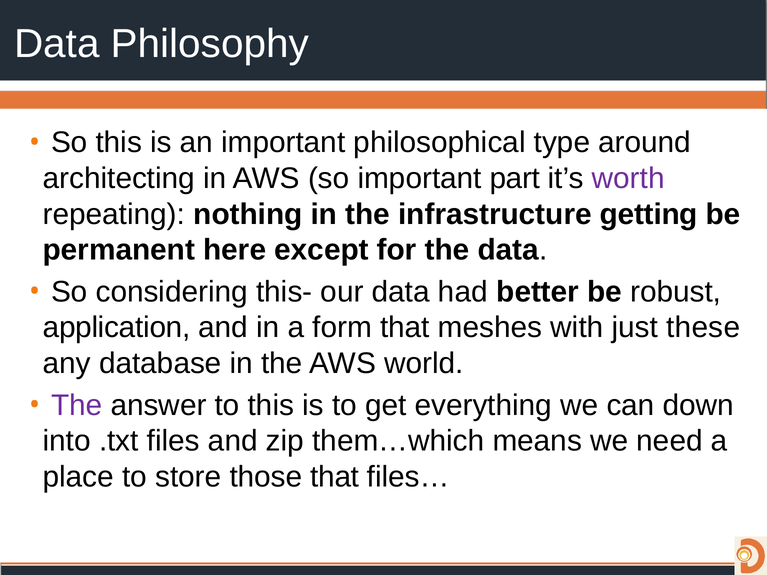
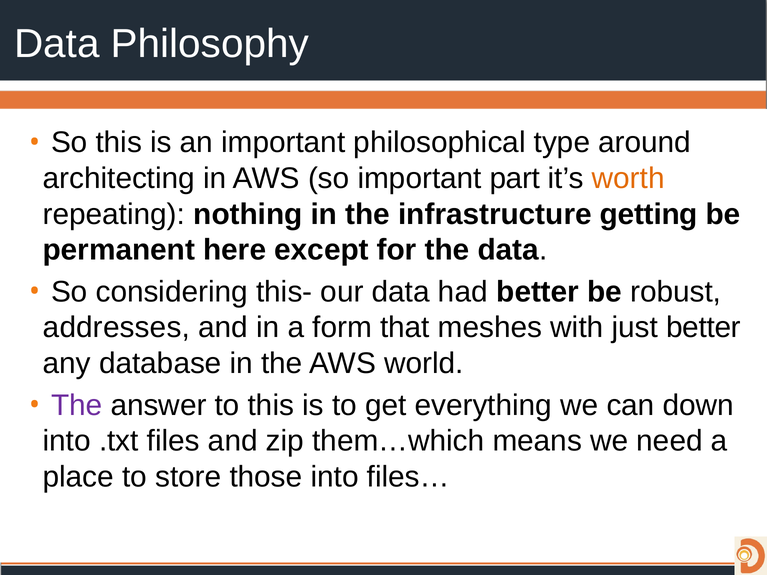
worth colour: purple -> orange (628, 179)
application: application -> addresses (116, 328)
just these: these -> better (704, 328)
those that: that -> into (335, 477)
